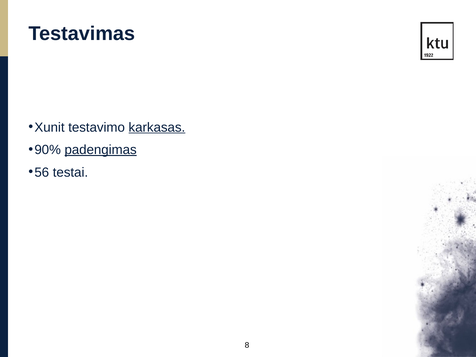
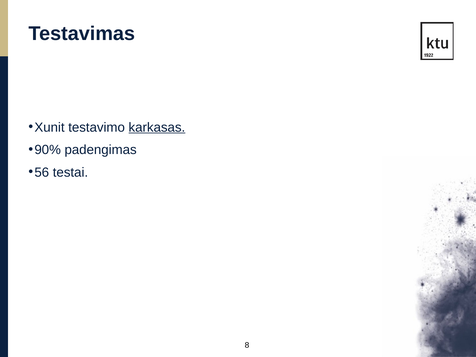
padengimas underline: present -> none (101, 150)
